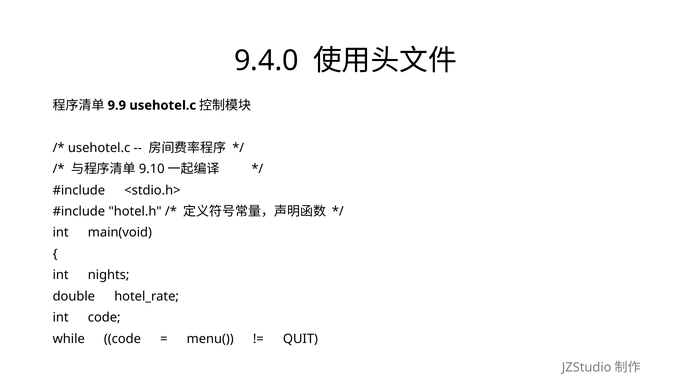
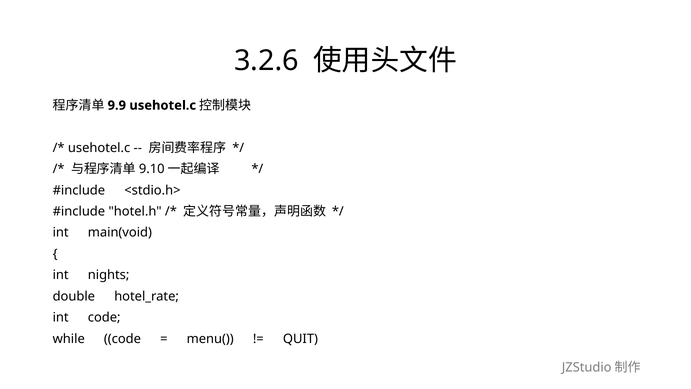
9.4.0: 9.4.0 -> 3.2.6 (266, 60)
